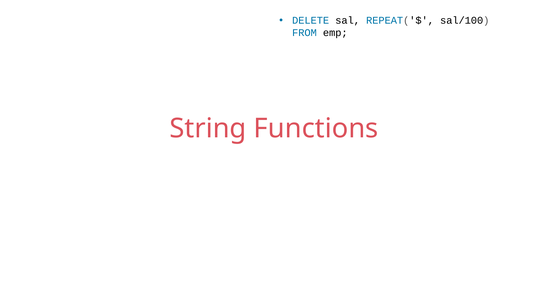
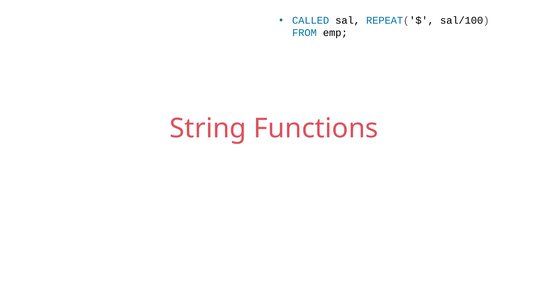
DELETE: DELETE -> CALLED (311, 21)
